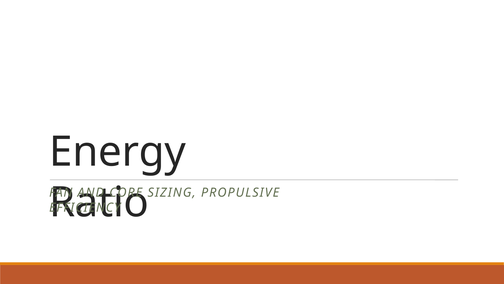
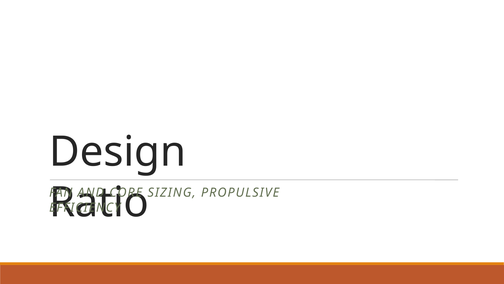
Energy: Energy -> Design (118, 152)
